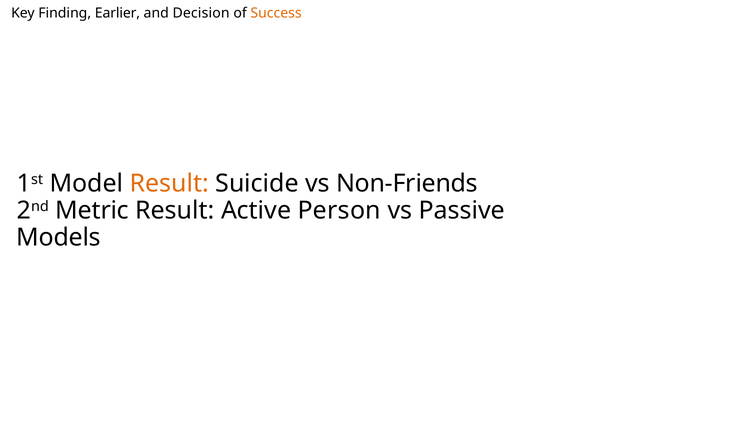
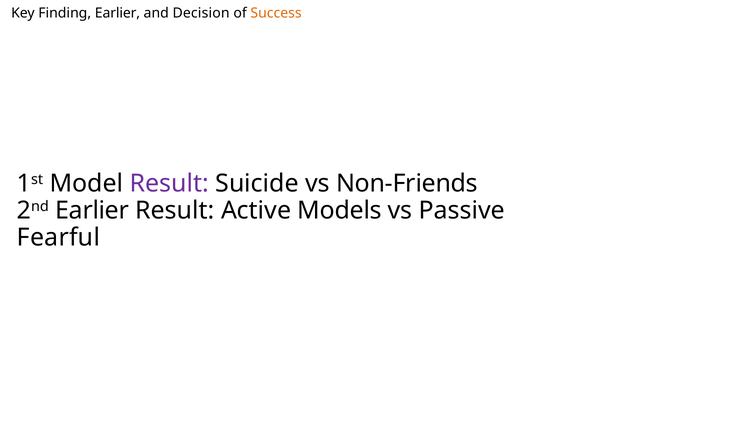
Result colour: orange -> purple (169, 184)
2nd Metric: Metric -> Earlier (92, 211)
Person: Person -> Models (339, 211)
Models: Models -> Fearful (58, 237)
